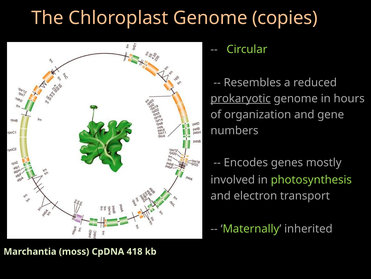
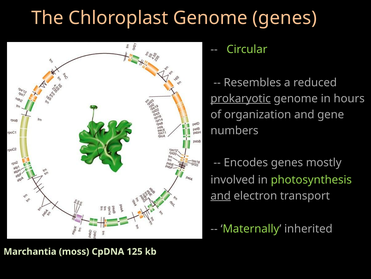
Genome copies: copies -> genes (285, 18)
and underline: none -> present (221, 195)
418: 418 -> 125 (135, 251)
